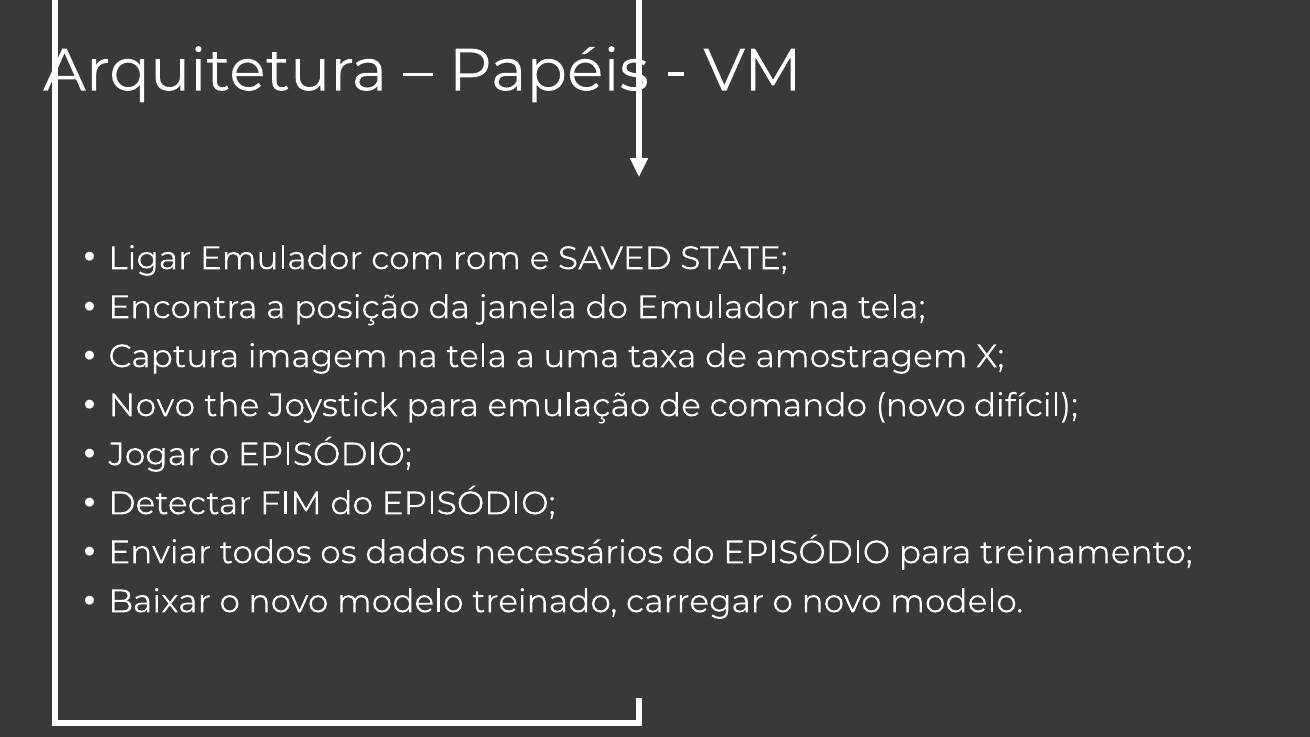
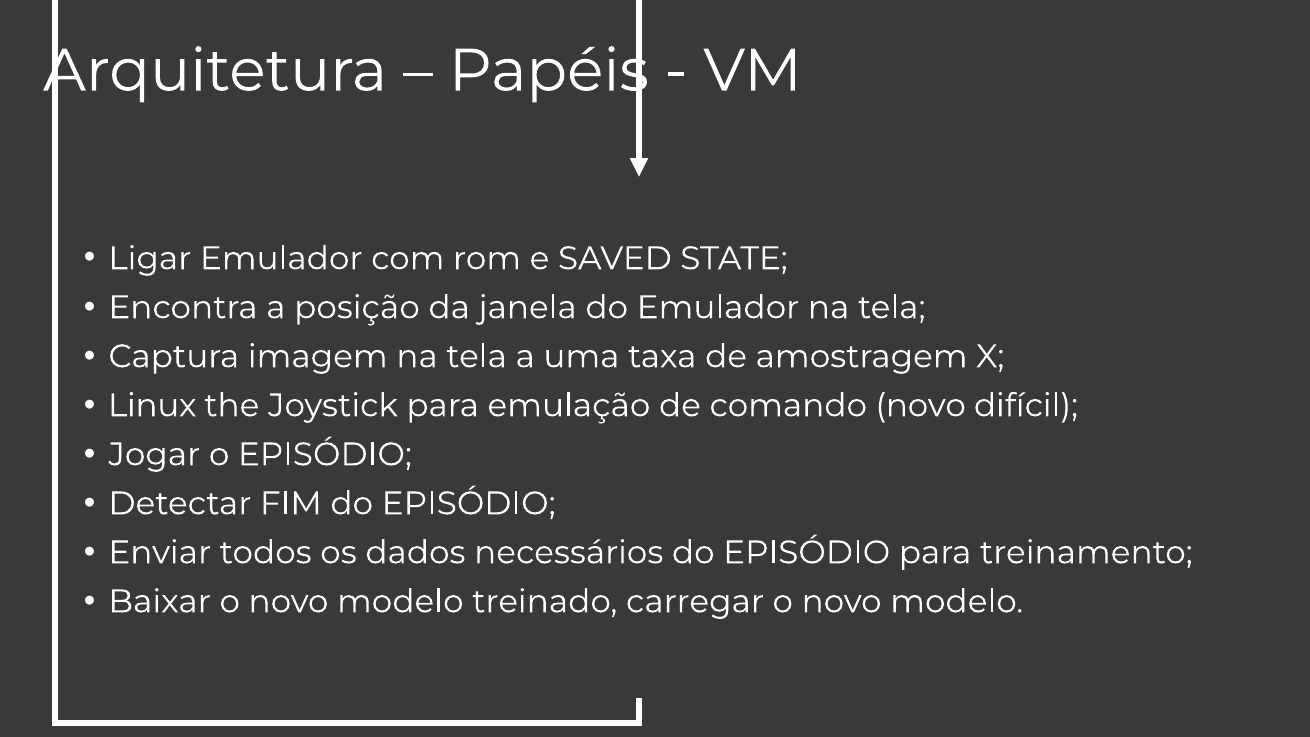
Novo: Novo -> Linux (152, 405)
